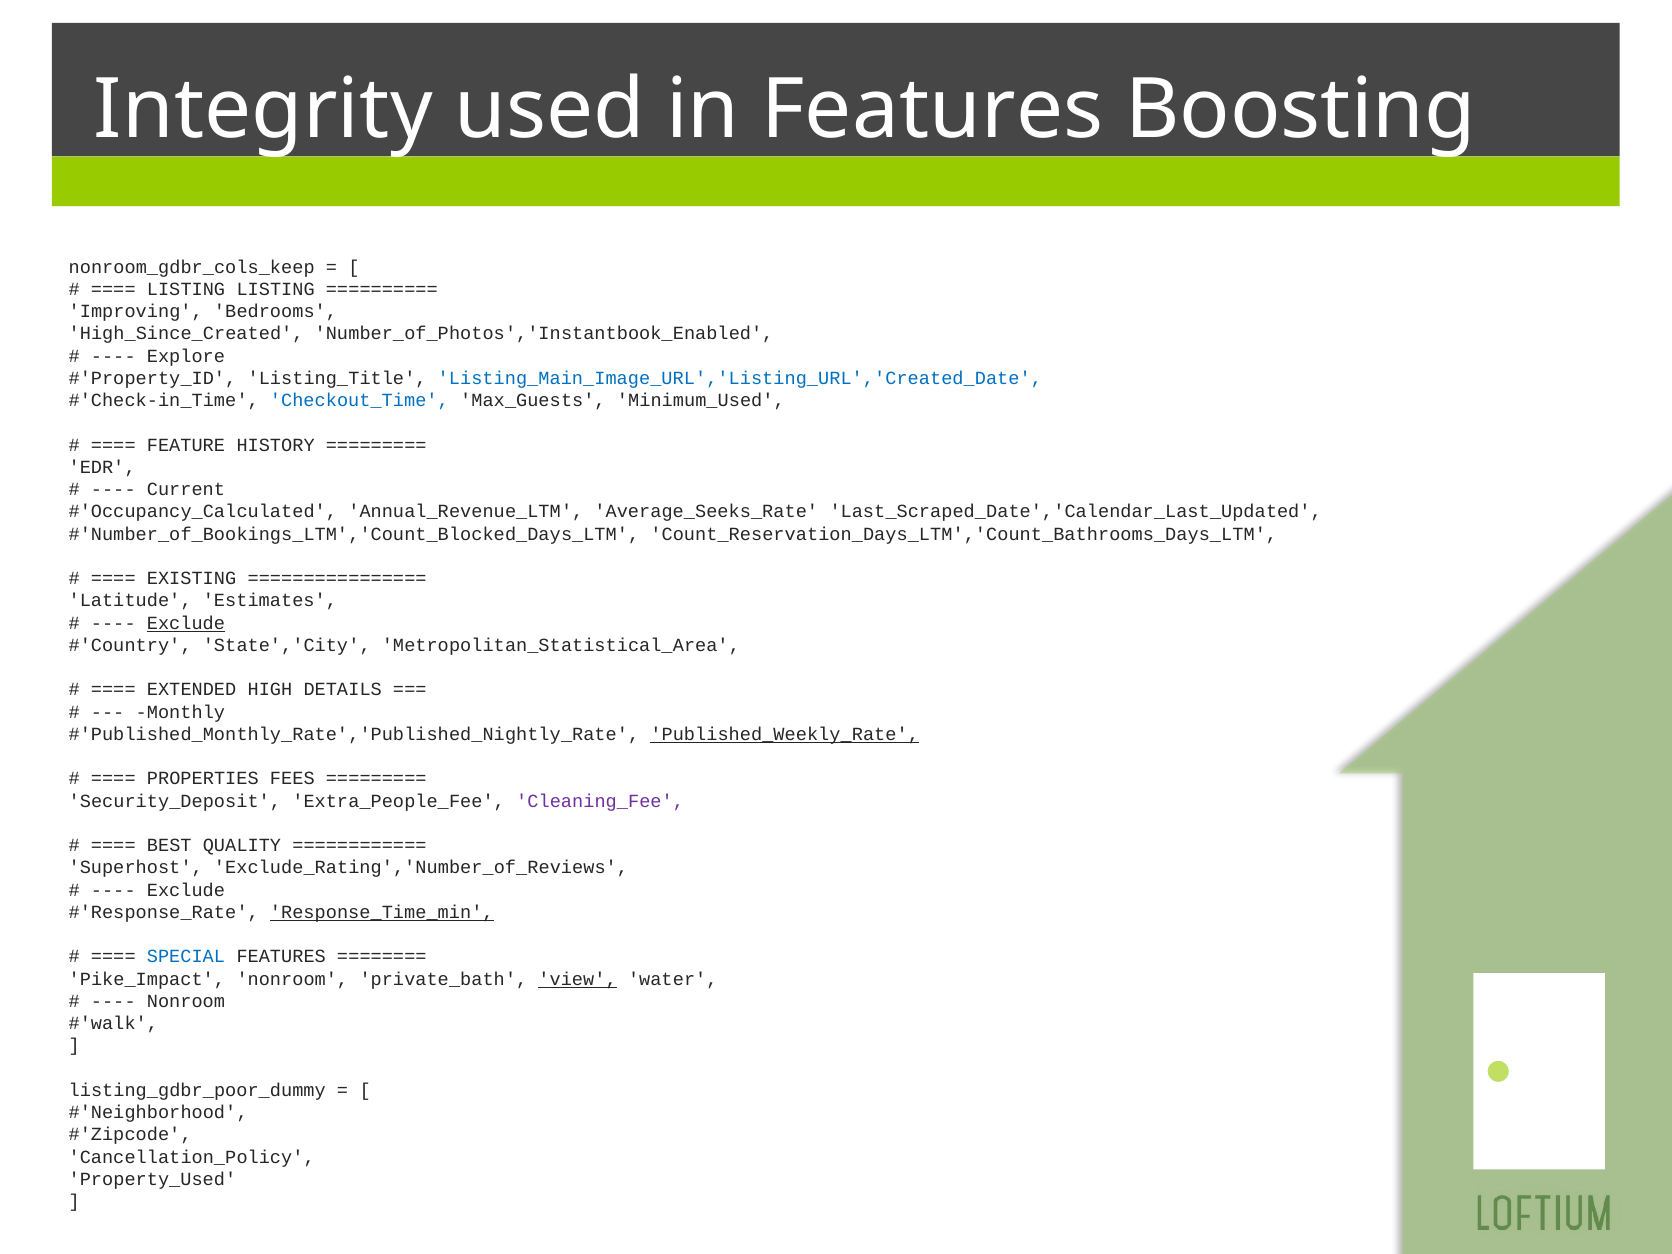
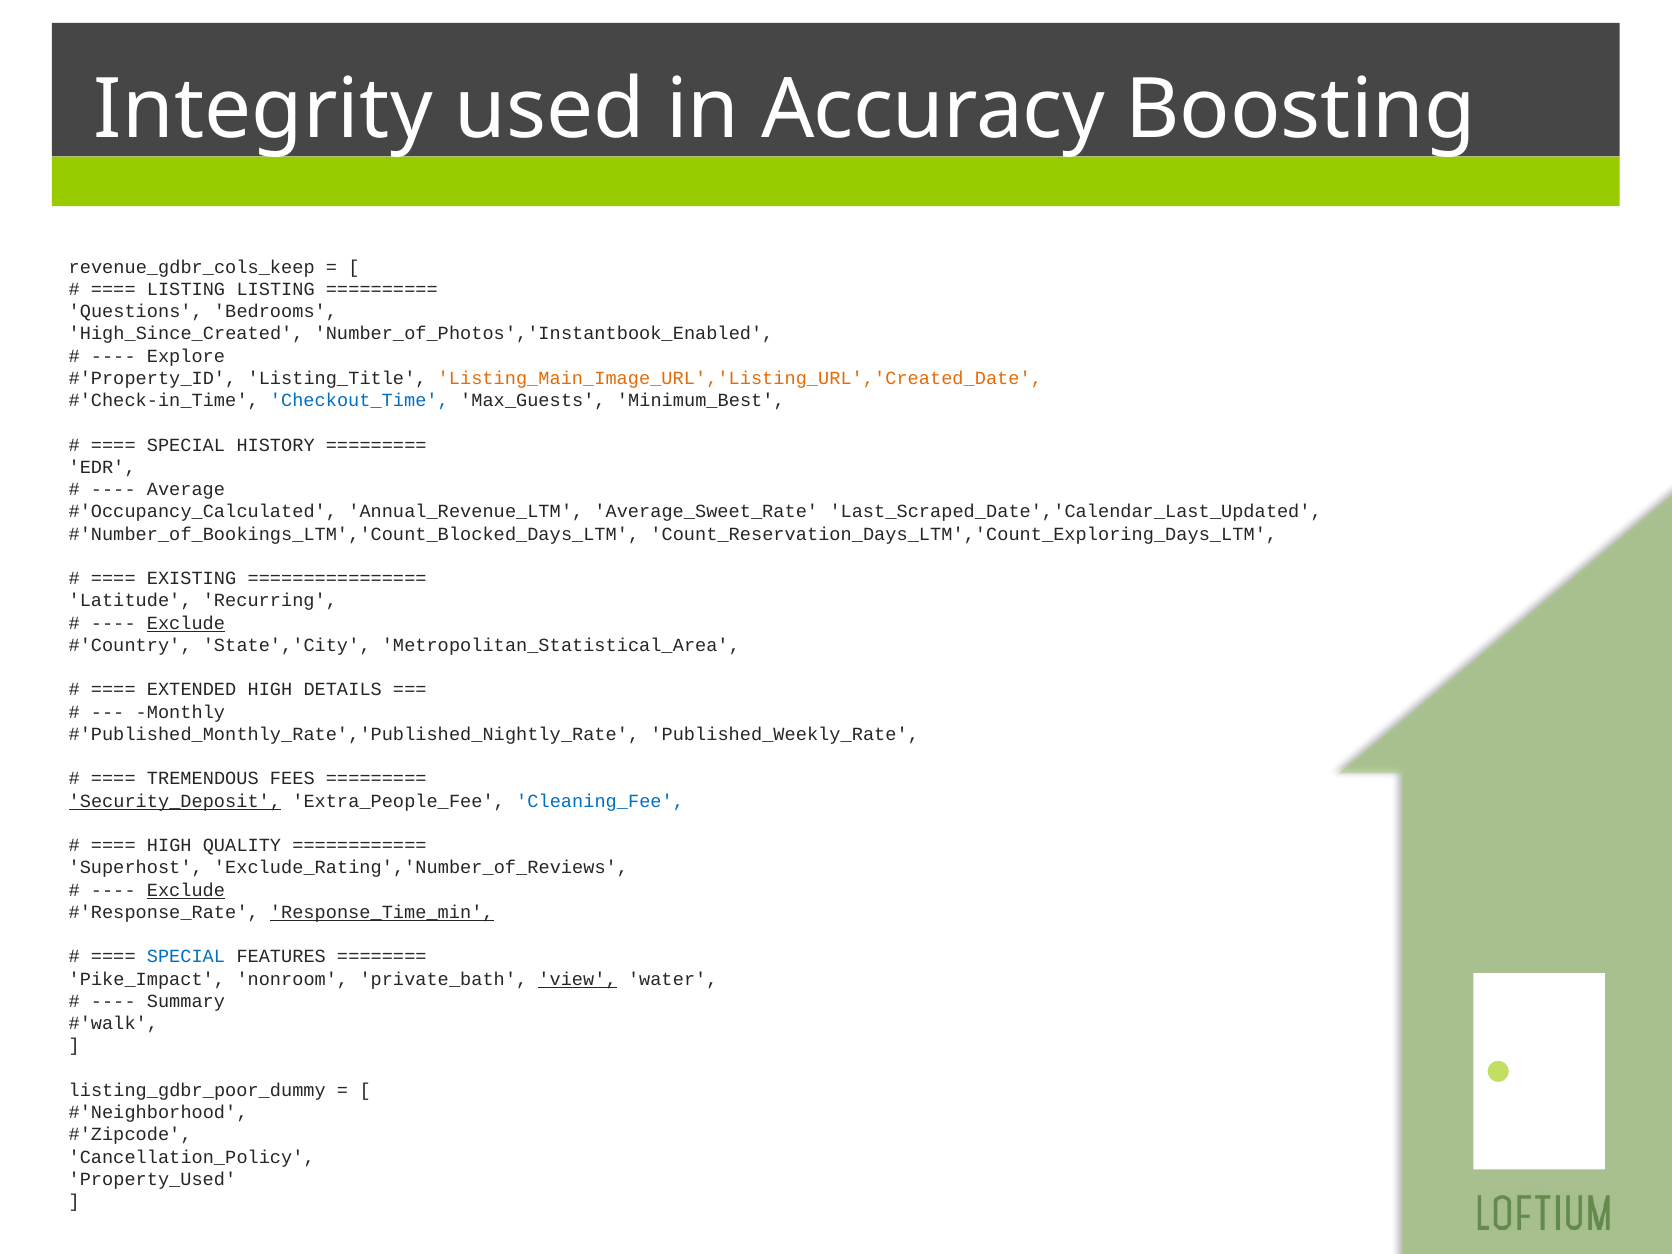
in Features: Features -> Accuracy (933, 110)
nonroom_gdbr_cols_keep: nonroom_gdbr_cols_keep -> revenue_gdbr_cols_keep (192, 267)
Improving: Improving -> Questions (136, 312)
Listing_Main_Image_URL','Listing_URL','Created_Date colour: blue -> orange (740, 378)
Minimum_Used: Minimum_Used -> Minimum_Best (701, 401)
FEATURE: FEATURE -> SPECIAL (186, 445)
Current: Current -> Average (186, 490)
Average_Seeks_Rate: Average_Seeks_Rate -> Average_Sweet_Rate (706, 512)
Count_Reservation_Days_LTM','Count_Bathrooms_Days_LTM: Count_Reservation_Days_LTM','Count_Bathrooms_Days_LTM -> Count_Reservation_Days_LTM','Count_Exploring_Days_LTM (964, 534)
Estimates: Estimates -> Recurring (270, 601)
Published_Weekly_Rate underline: present -> none (785, 734)
PROPERTIES: PROPERTIES -> TREMENDOUS (203, 779)
Security_Deposit underline: none -> present (175, 801)
Cleaning_Fee colour: purple -> blue (600, 801)
BEST: BEST -> HIGH (169, 846)
Exclude underline: none -> present (186, 890)
Nonroom: Nonroom -> Summary (186, 1001)
